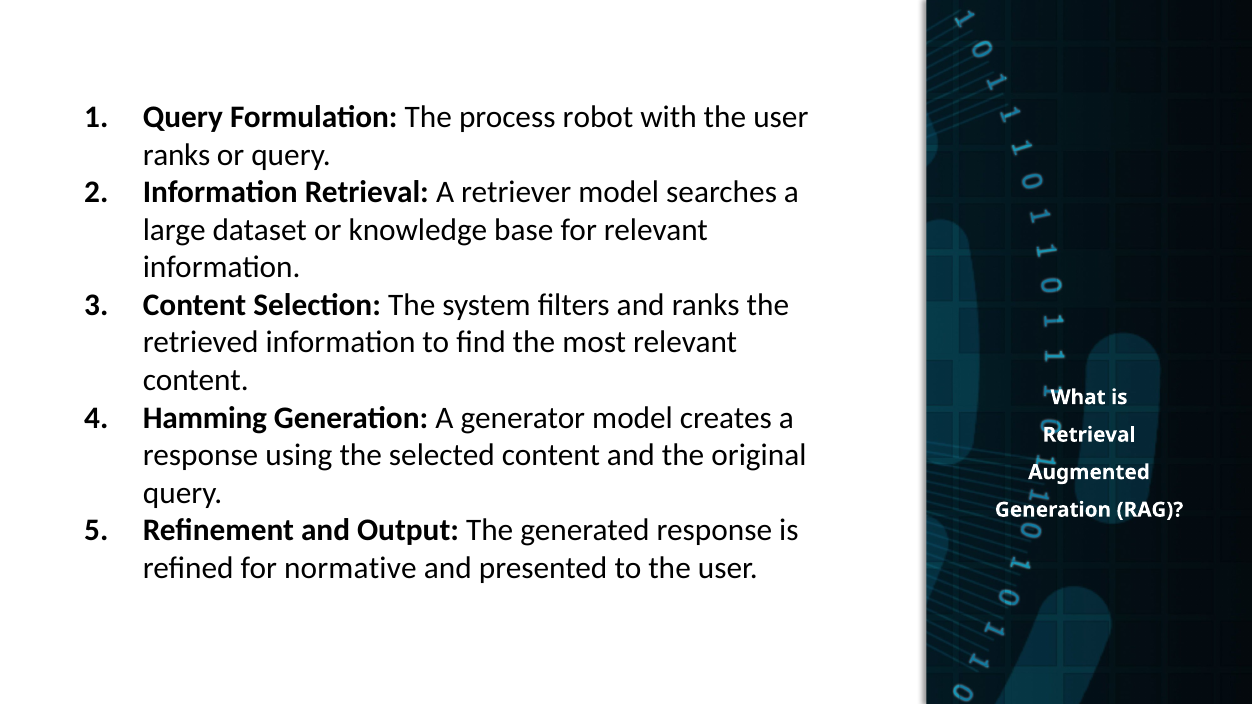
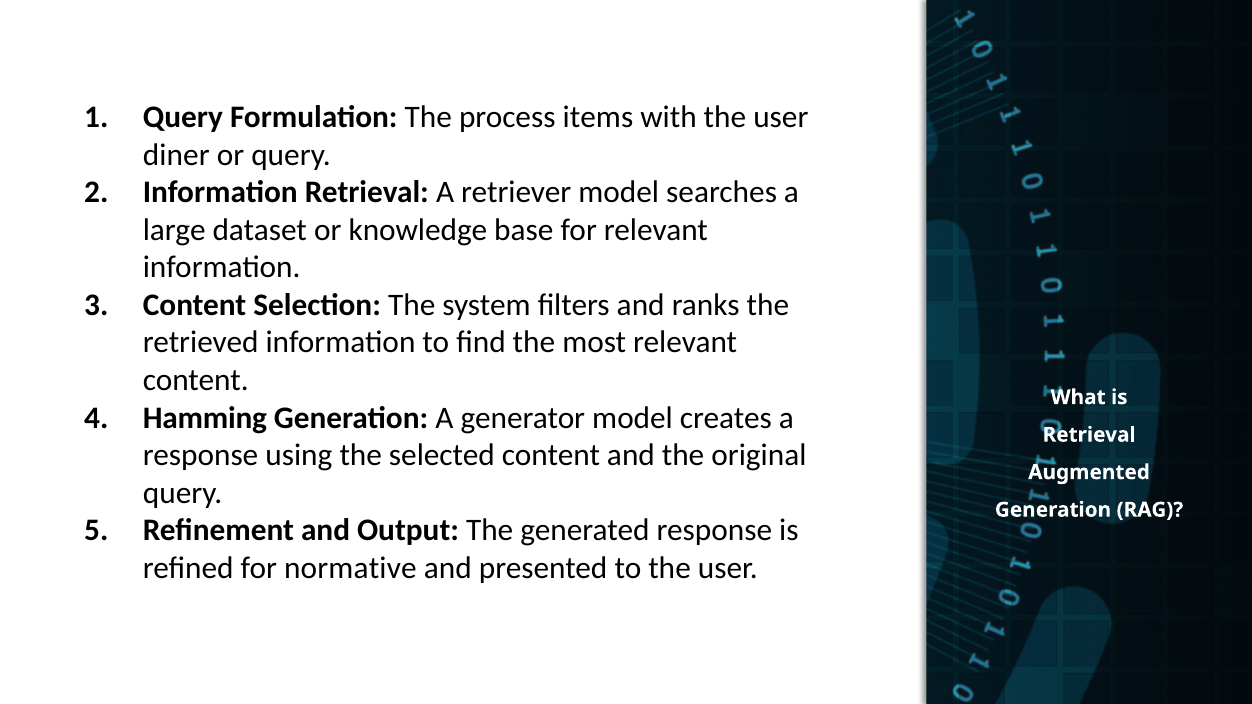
robot: robot -> items (598, 117)
ranks: ranks -> diner (176, 155)
